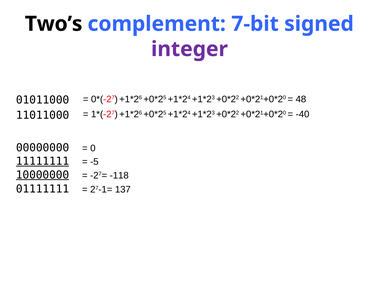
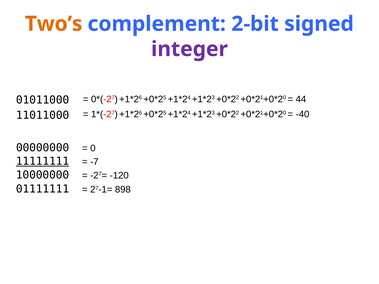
Two’s colour: black -> orange (54, 24)
7-bit: 7-bit -> 2-bit (255, 24)
48: 48 -> 44 (301, 99)
-5: -5 -> -7 (94, 162)
10000000 underline: present -> none (42, 175)
-118: -118 -> -120 (119, 176)
137: 137 -> 898 (123, 190)
